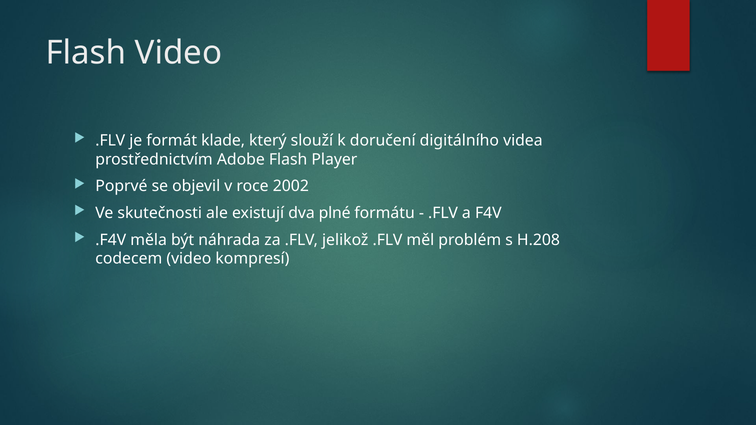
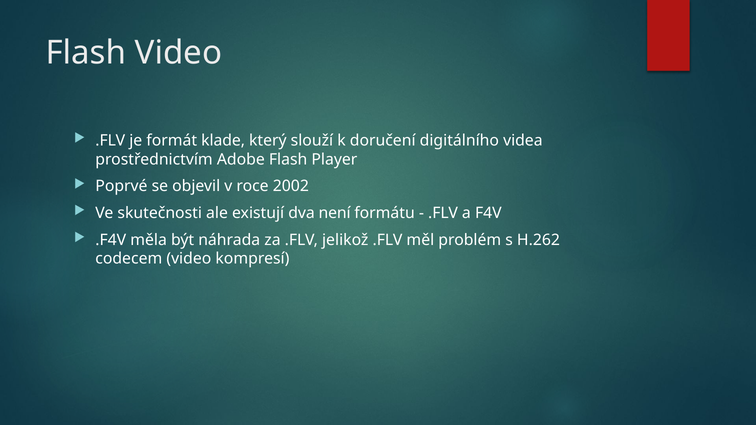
plné: plné -> není (335, 213)
H.208: H.208 -> H.262 (538, 240)
